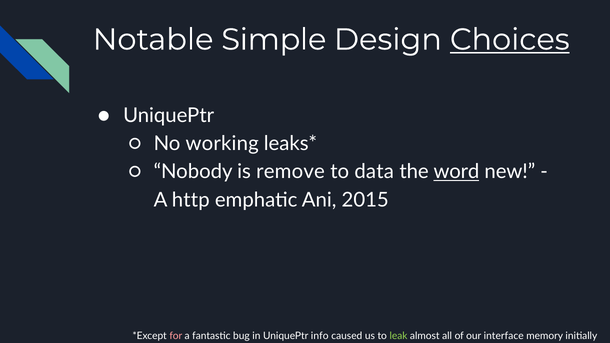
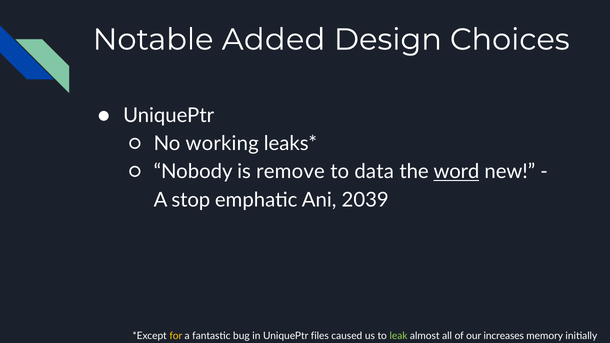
Simple: Simple -> Added (274, 40)
Choices underline: present -> none (510, 40)
http: http -> stop (191, 200)
2015: 2015 -> 2039 (365, 200)
for colour: pink -> yellow (176, 336)
info: info -> files (320, 336)
interface: interface -> increases (504, 336)
